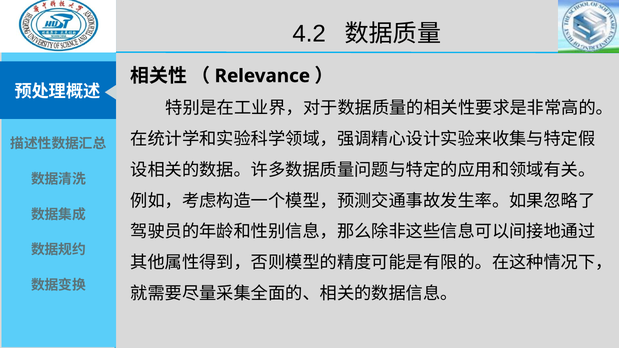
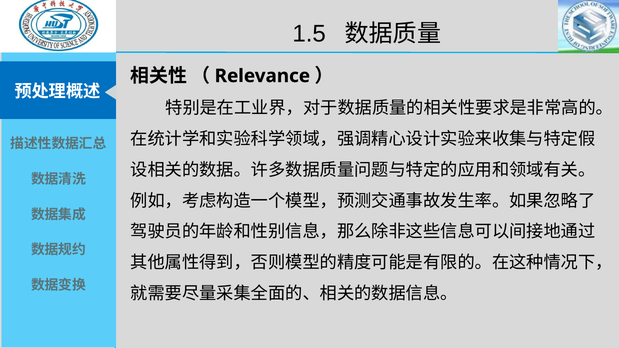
4.2: 4.2 -> 1.5 (309, 34)
